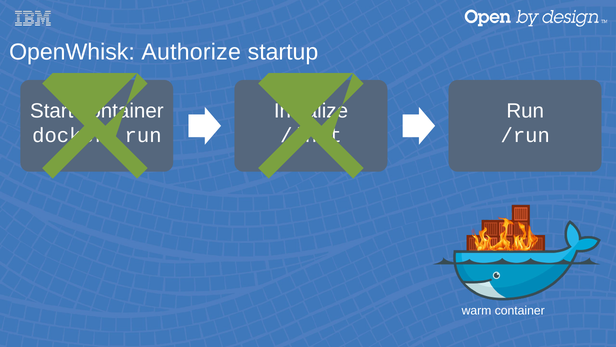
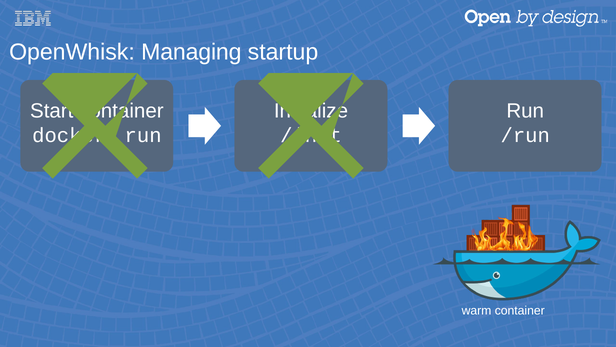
Authorize: Authorize -> Managing (191, 52)
